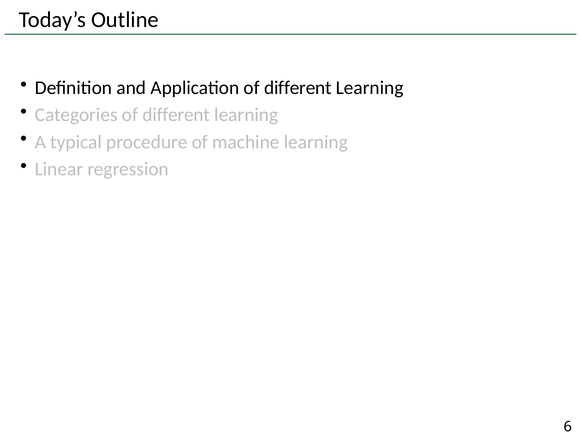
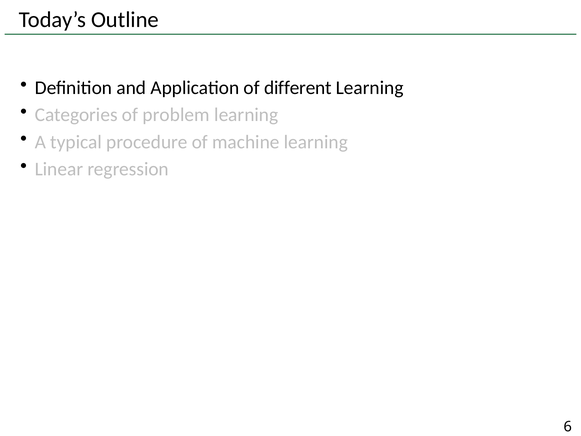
Categories of different: different -> problem (176, 115)
